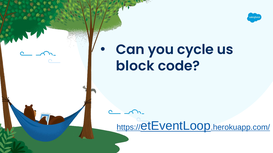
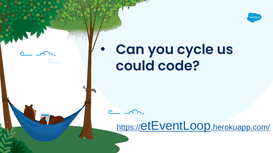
block: block -> could (135, 66)
